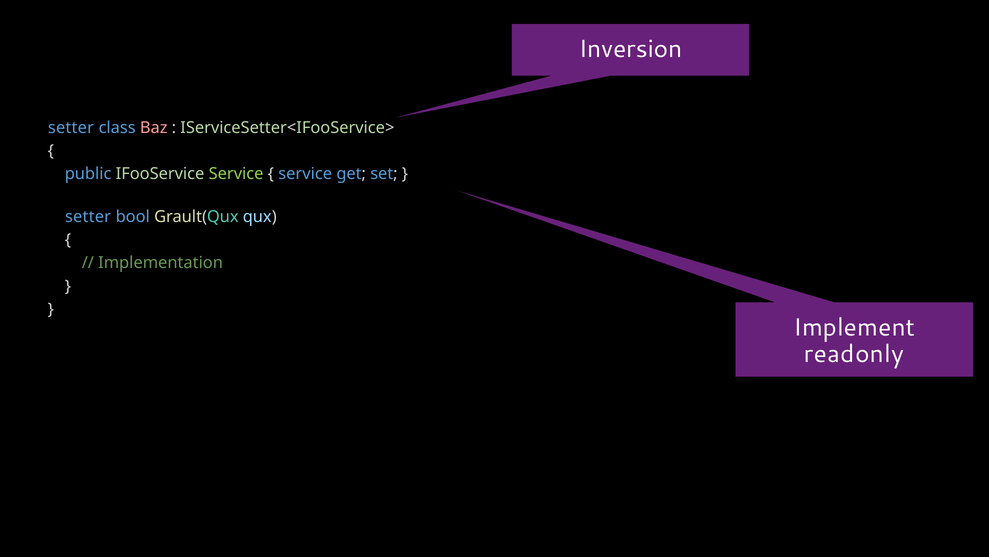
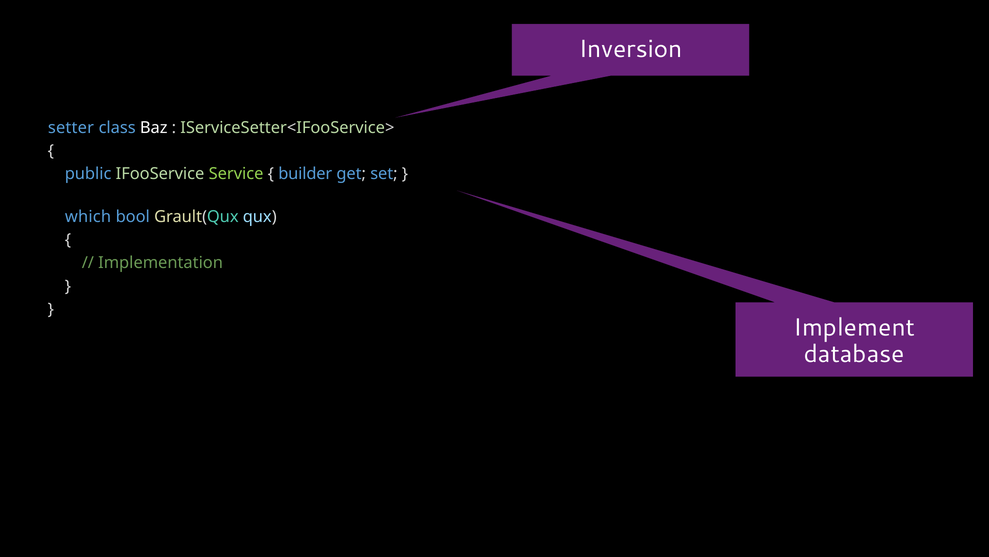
Baz colour: pink -> white (154, 128)
service: service -> builder (305, 174)
setter: setter -> which (88, 217)
readonly: readonly -> database (854, 354)
